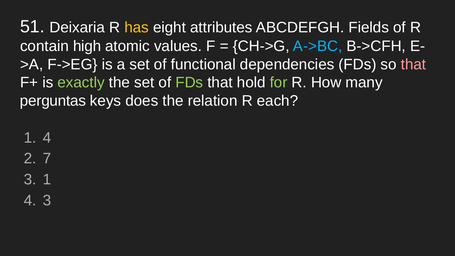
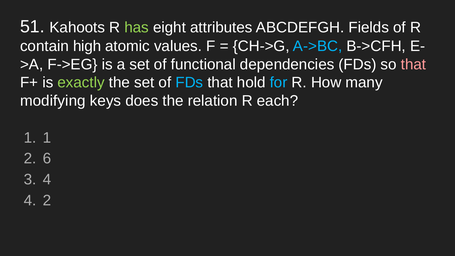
Deixaria: Deixaria -> Kahoots (77, 27)
has colour: yellow -> light green (137, 27)
FDs colour: light green -> light blue (189, 83)
for colour: light green -> light blue (279, 83)
perguntas: perguntas -> modifying (53, 101)
4: 4 -> 1 (47, 138)
7: 7 -> 6 (47, 159)
3 1: 1 -> 4 (47, 180)
4 3: 3 -> 2 (47, 200)
